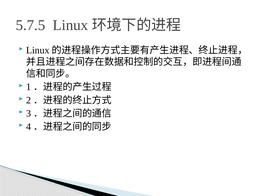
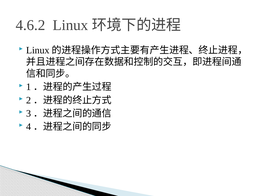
5.7.5: 5.7.5 -> 4.6.2 (30, 25)
